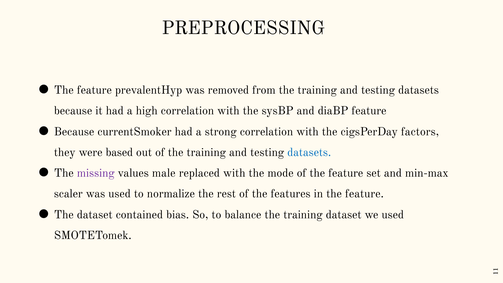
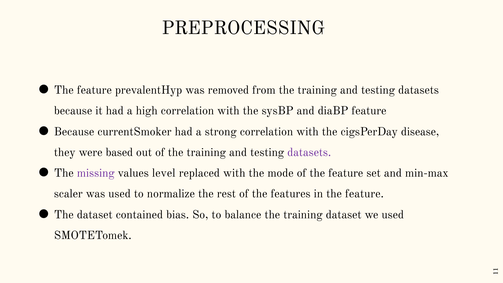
factors: factors -> disease (420, 132)
datasets colour: blue -> purple (309, 152)
male: male -> level (164, 173)
